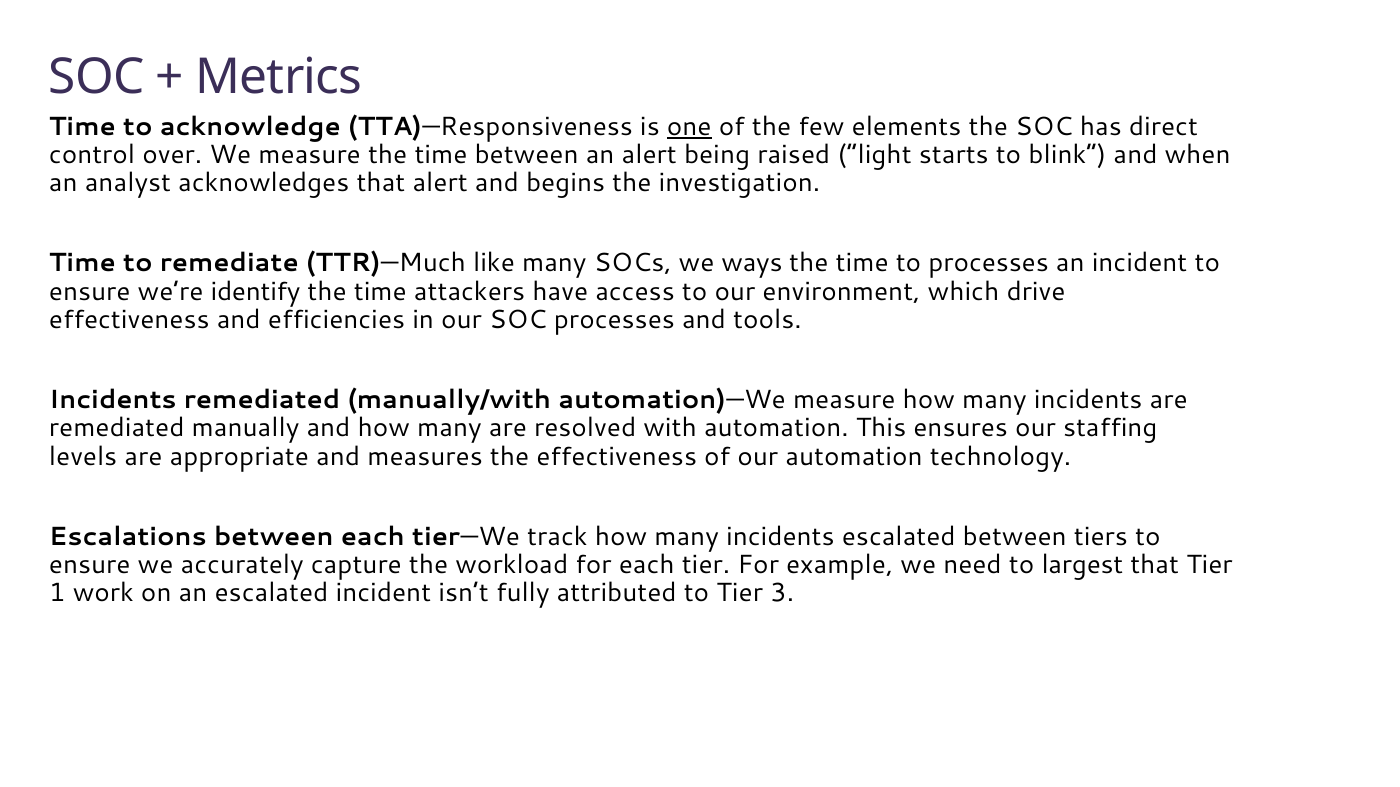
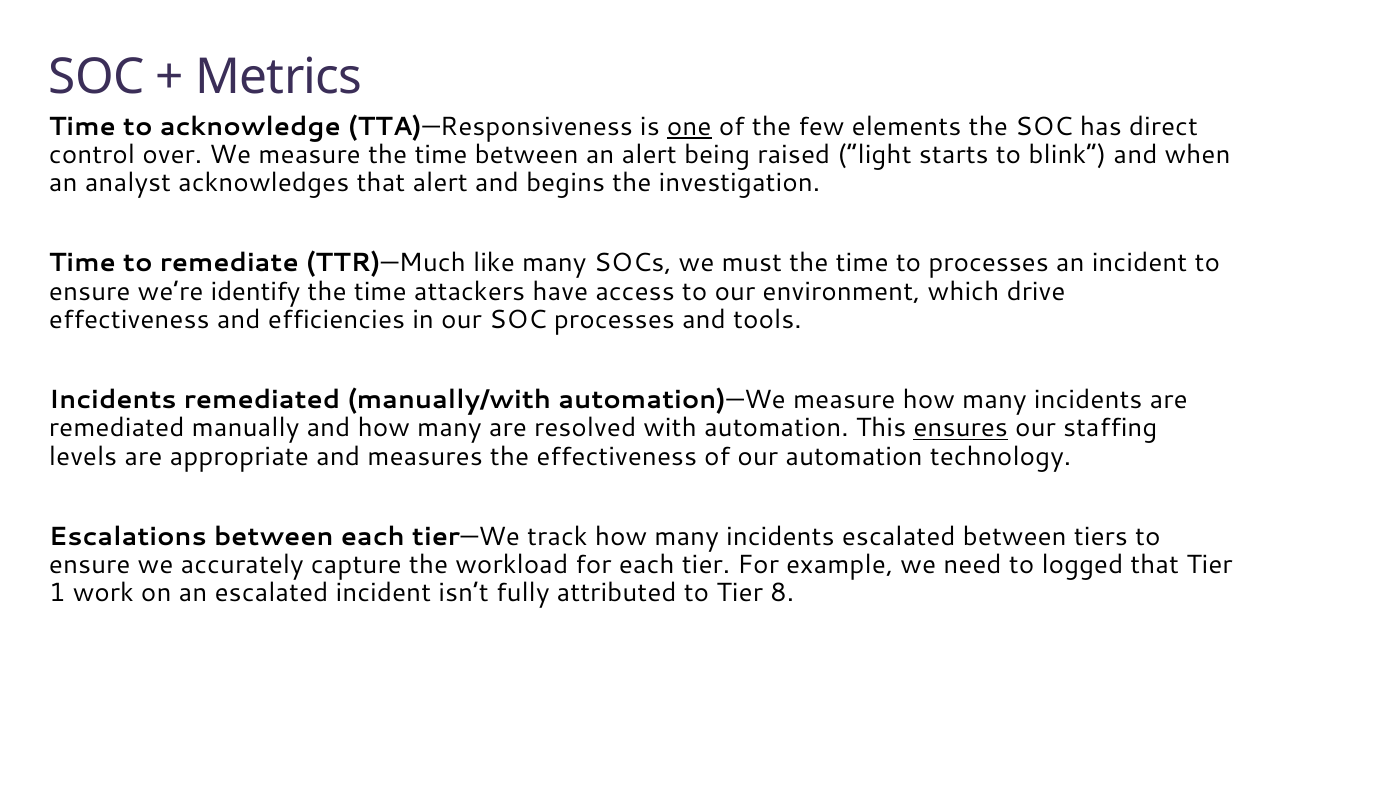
ways: ways -> must (752, 263)
ensures underline: none -> present (961, 428)
largest: largest -> logged (1082, 565)
3: 3 -> 8 (782, 593)
